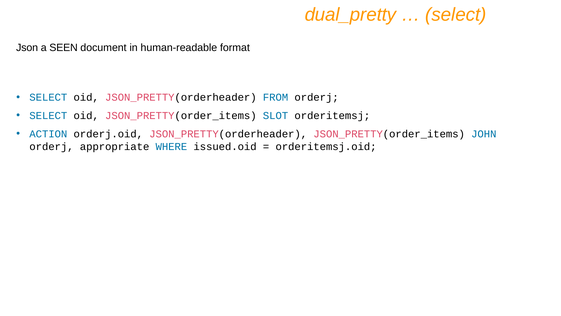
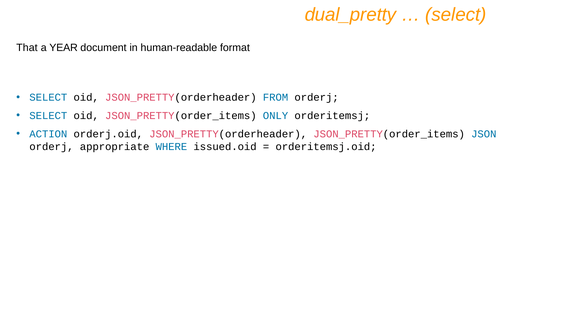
Json: Json -> That (27, 48)
SEEN: SEEN -> YEAR (64, 48)
SLOT: SLOT -> ONLY (276, 116)
JOHN: JOHN -> JSON (484, 134)
